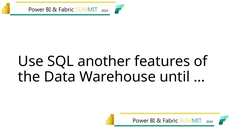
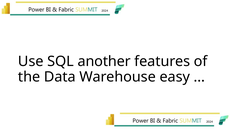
until: until -> easy (175, 77)
